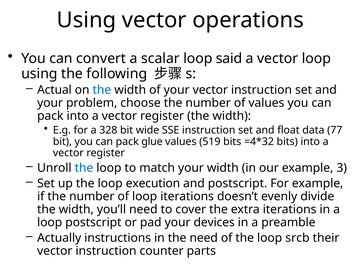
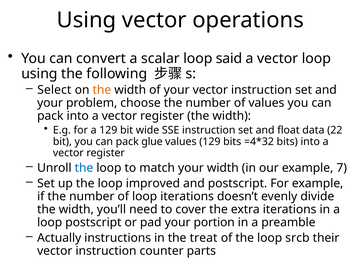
Actual: Actual -> Select (54, 90)
the colour: blue -> orange (102, 90)
a 328: 328 -> 129 (108, 130)
77: 77 -> 22 (335, 130)
values 519: 519 -> 129 (210, 141)
3: 3 -> 7 (342, 168)
execution: execution -> improved (153, 183)
devices: devices -> portion (214, 222)
the need: need -> treat (204, 238)
